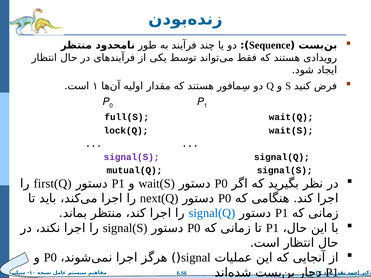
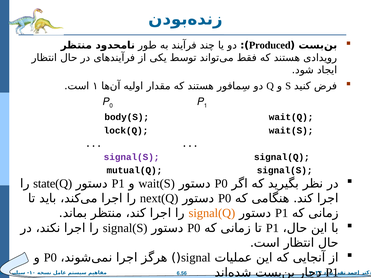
Sequence: Sequence -> Produced (270, 45)
full(S: full(S -> body(S (127, 117)
first(Q: first(Q -> state(Q (53, 184)
signal(Q colour: blue -> orange (212, 213)
